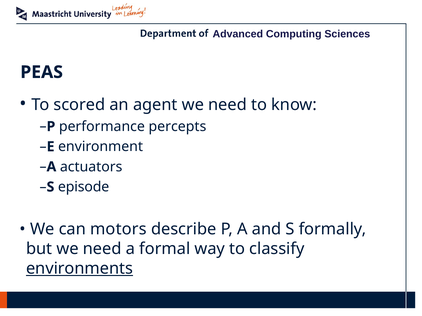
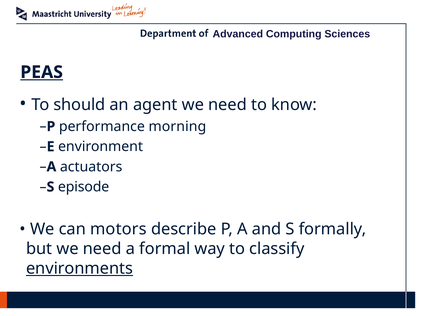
PEAS underline: none -> present (42, 72)
scored: scored -> should (79, 105)
percepts: percepts -> morning (177, 127)
